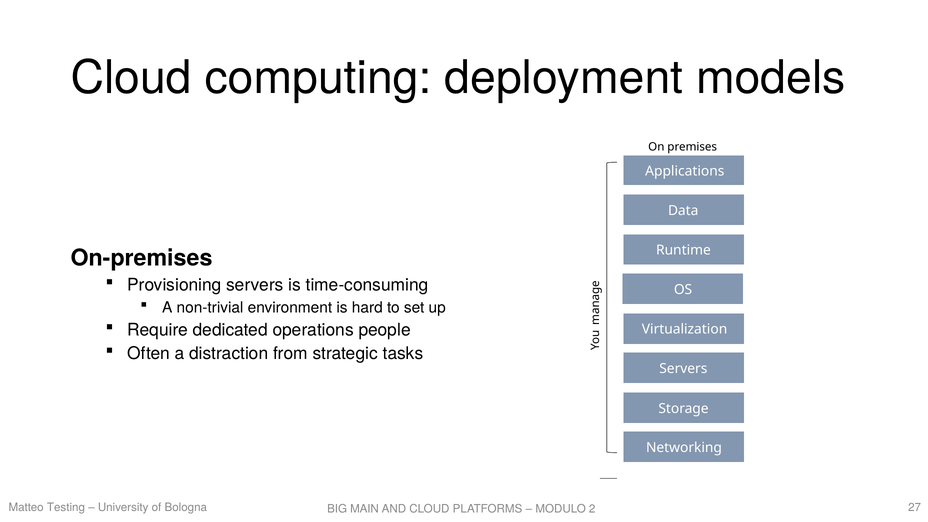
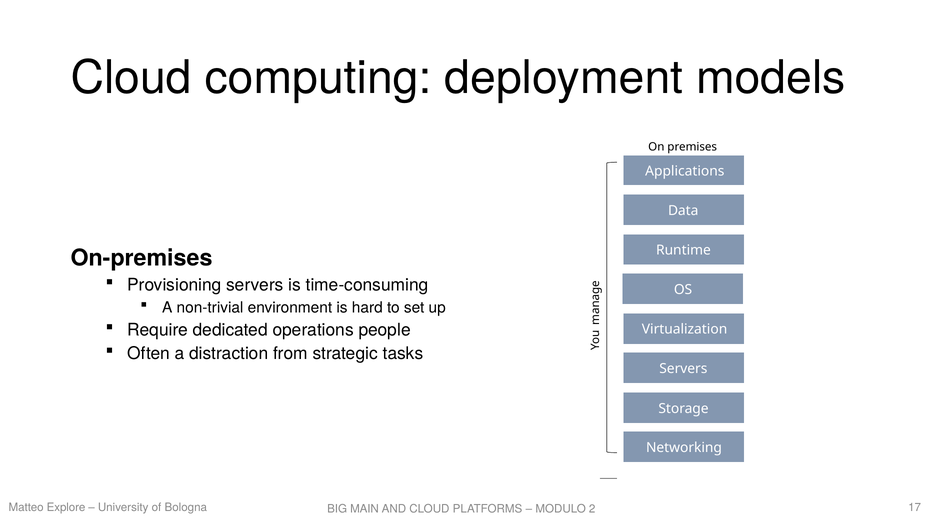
Testing: Testing -> Explore (66, 508)
27: 27 -> 17 (915, 508)
